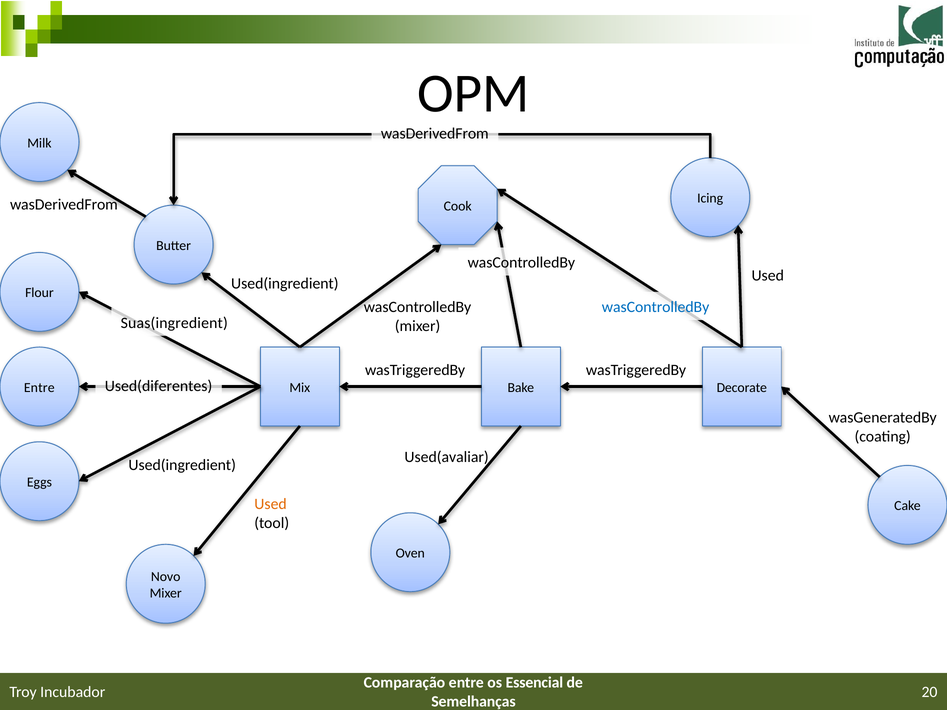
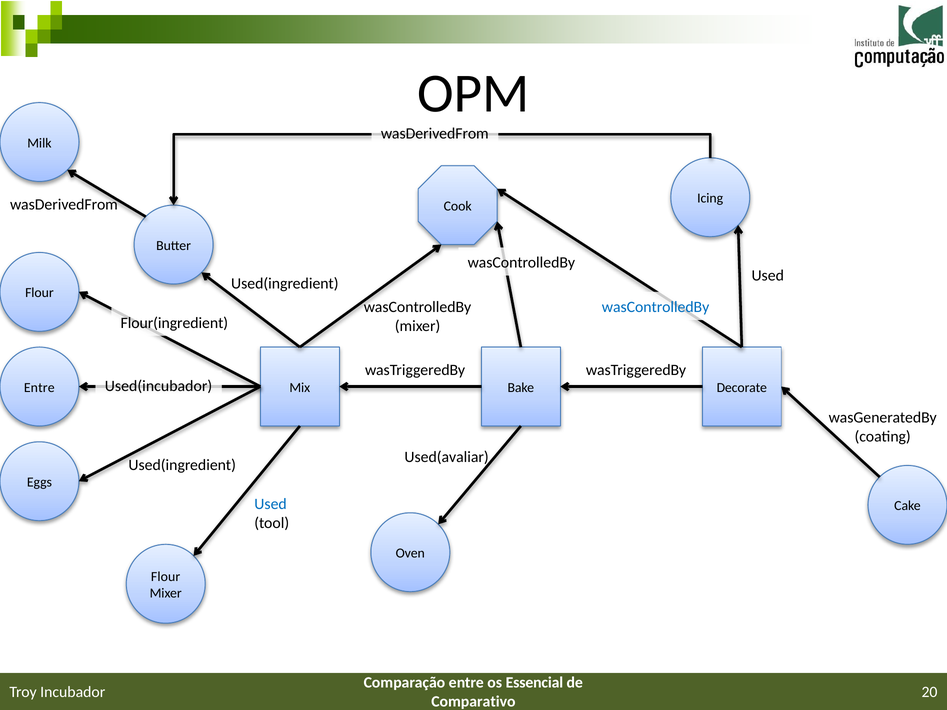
Suas(ingredient: Suas(ingredient -> Flour(ingredient (174, 323)
Used(diferentes: Used(diferentes -> Used(incubador (159, 386)
Used colour: orange -> blue (271, 504)
Novo: Novo -> Flour (166, 577)
Semelhanças: Semelhanças -> Comparativo (473, 702)
